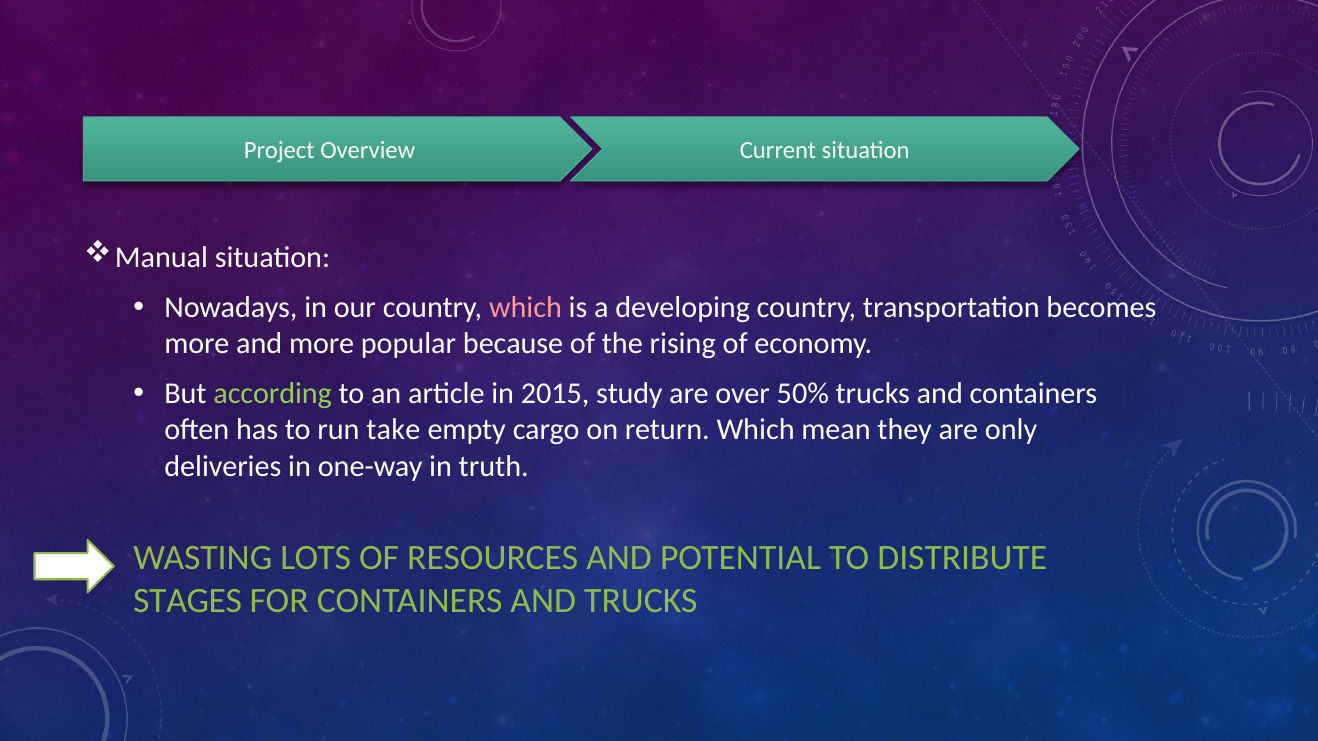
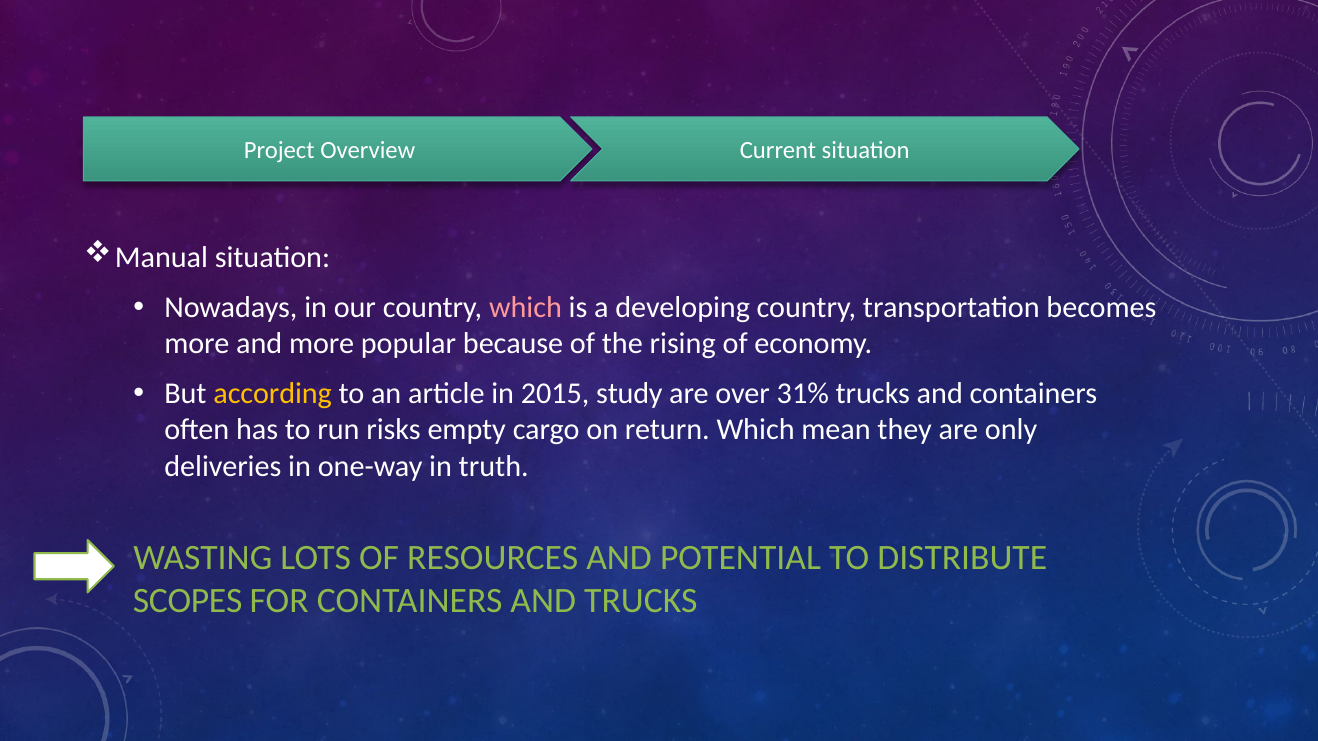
according colour: light green -> yellow (273, 394)
50%: 50% -> 31% (803, 394)
take: take -> risks (394, 430)
STAGES: STAGES -> SCOPES (188, 601)
